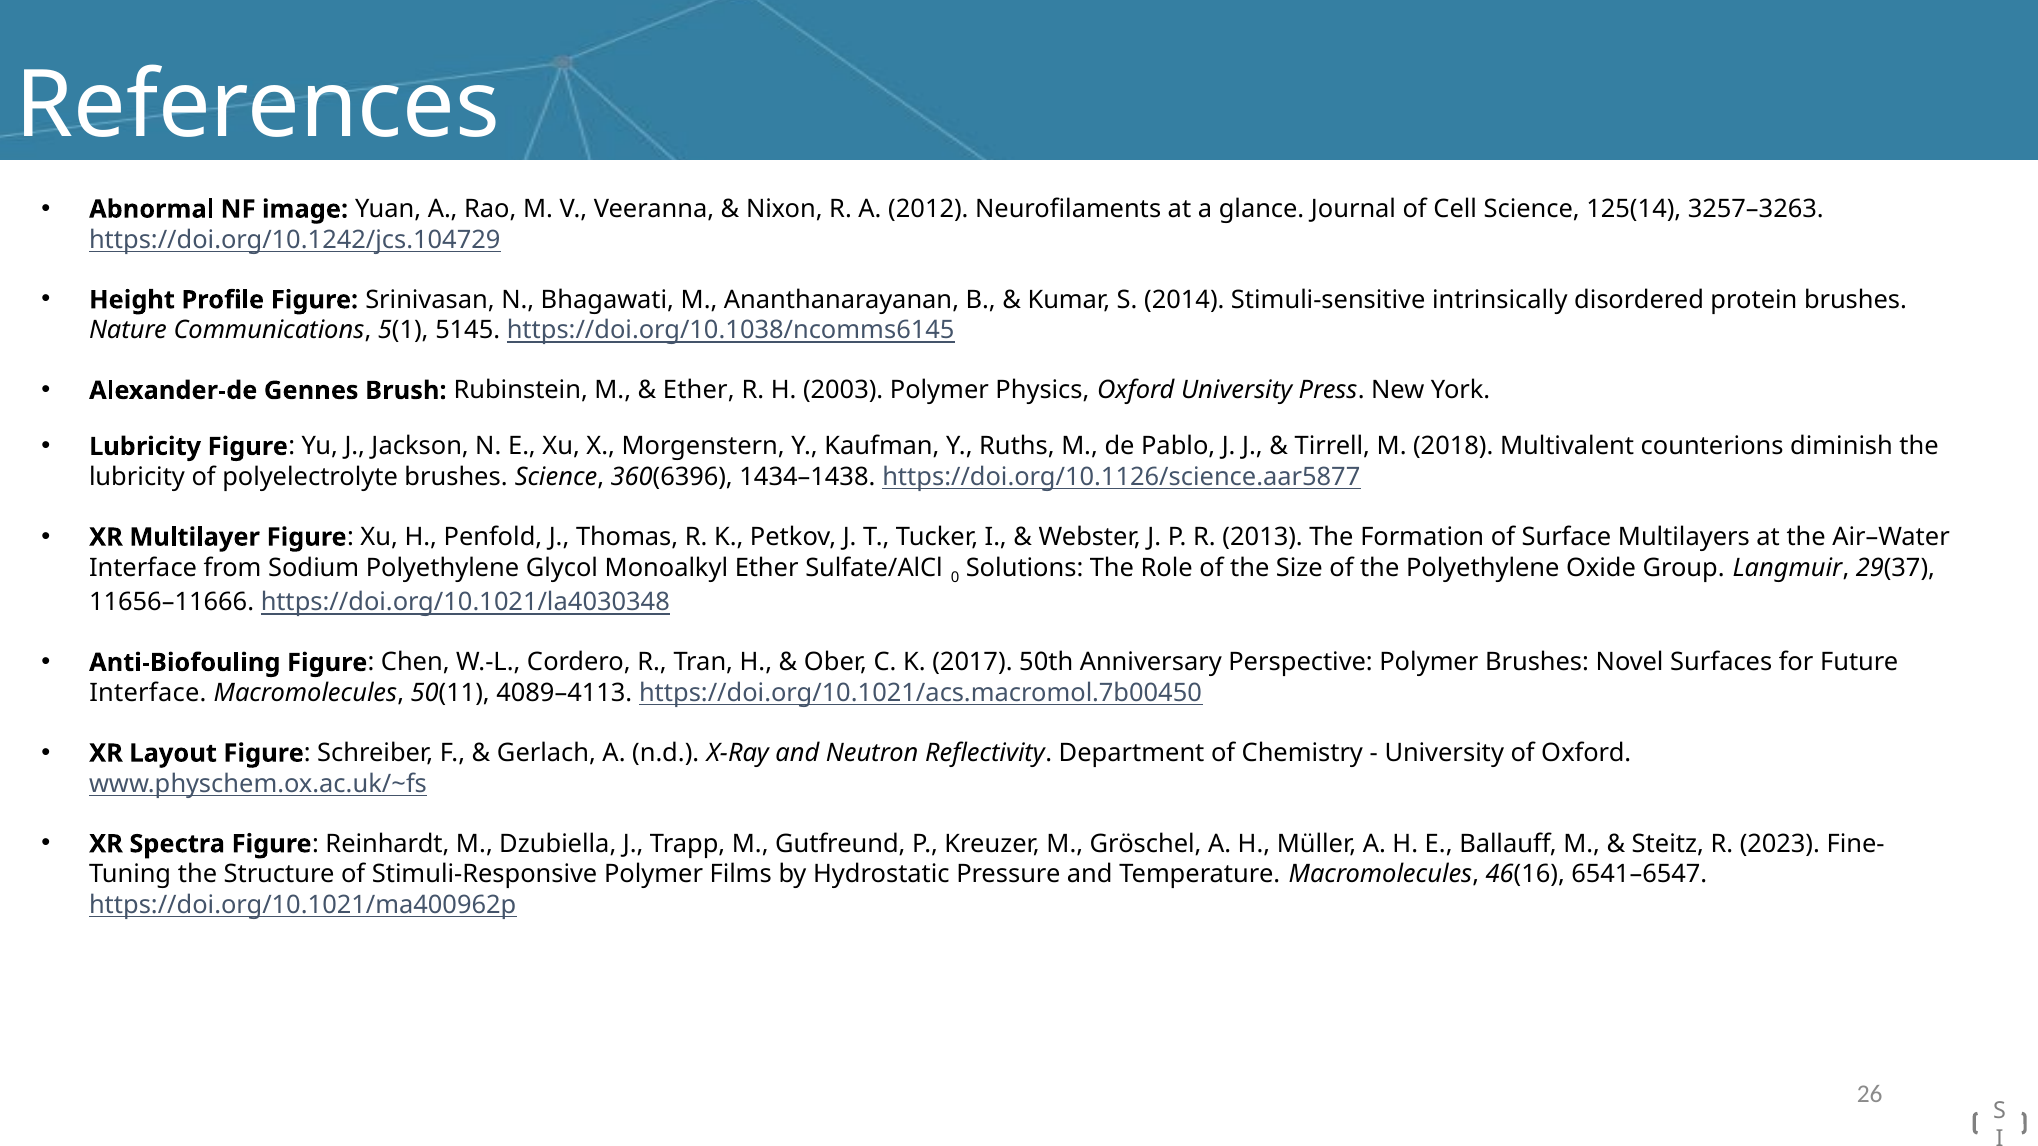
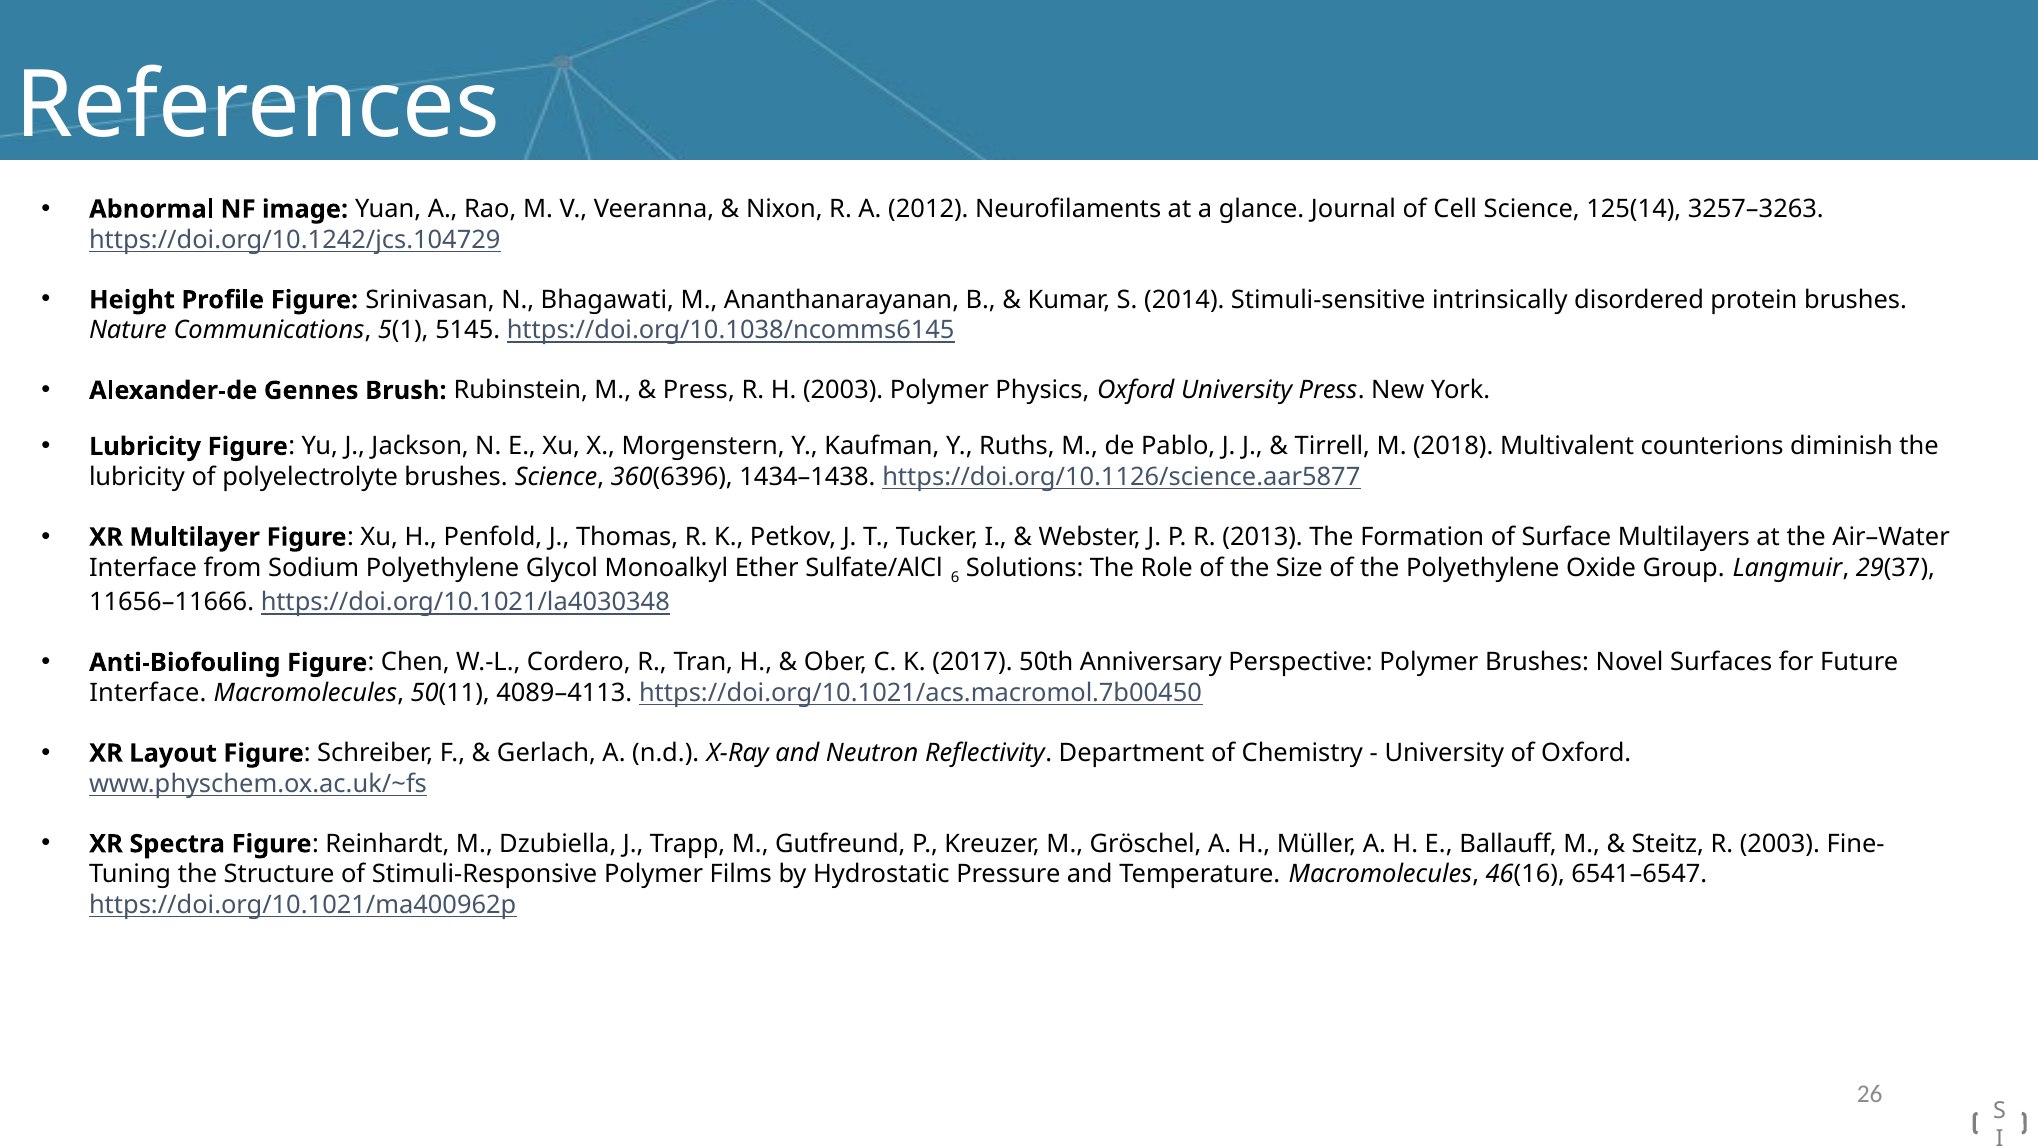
Ether: Ether -> Press (699, 391)
0: 0 -> 6 (955, 578)
R 2023: 2023 -> 2003 (1780, 844)
